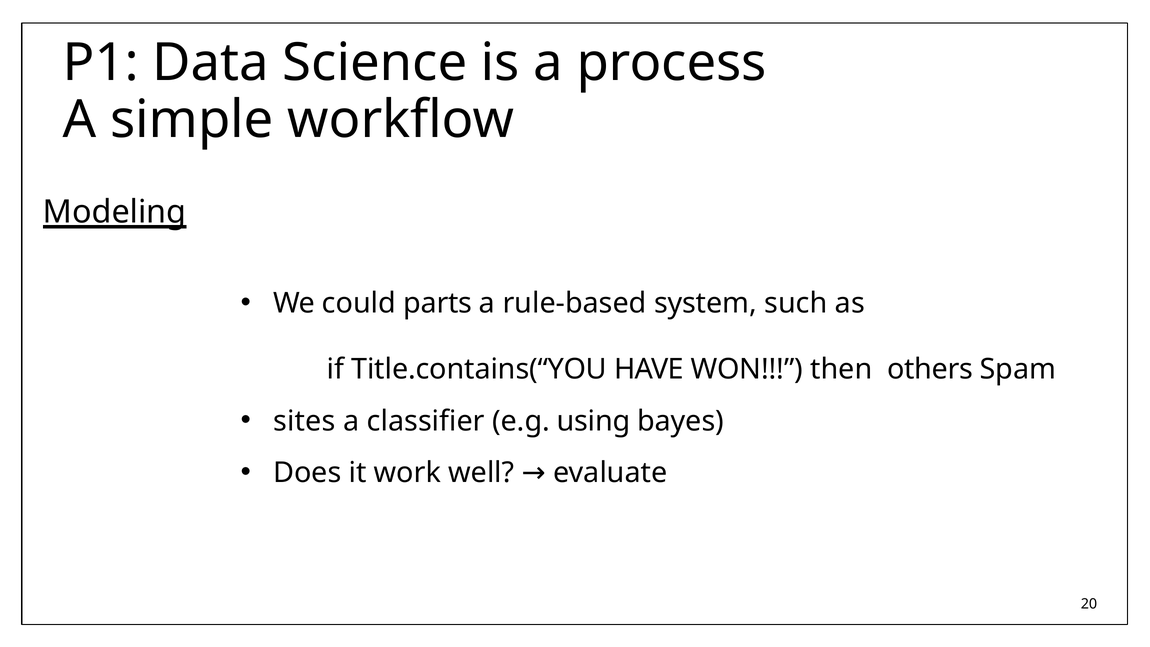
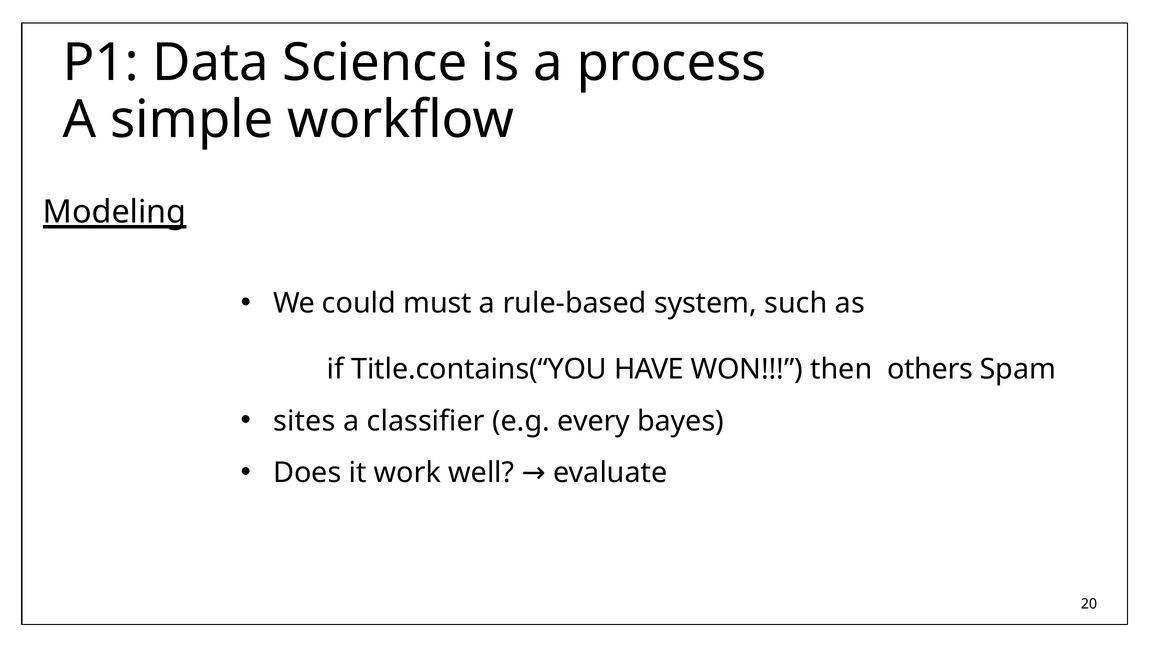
parts: parts -> must (438, 303)
using: using -> every (594, 421)
